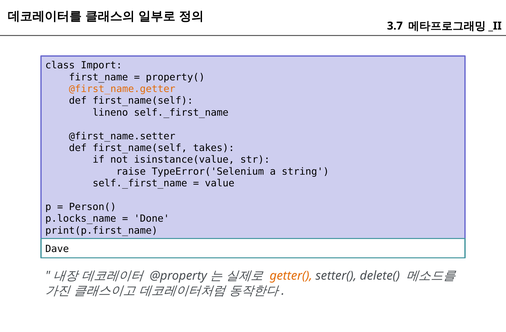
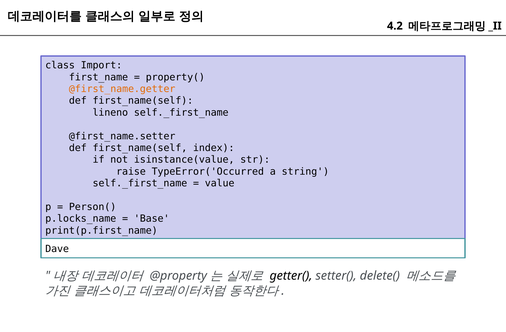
3.7: 3.7 -> 4.2 (395, 26)
takes: takes -> index (214, 148)
TypeError('Selenium: TypeError('Selenium -> TypeError('Occurred (208, 172)
Done: Done -> Base (152, 219)
getter( colour: orange -> black (291, 276)
